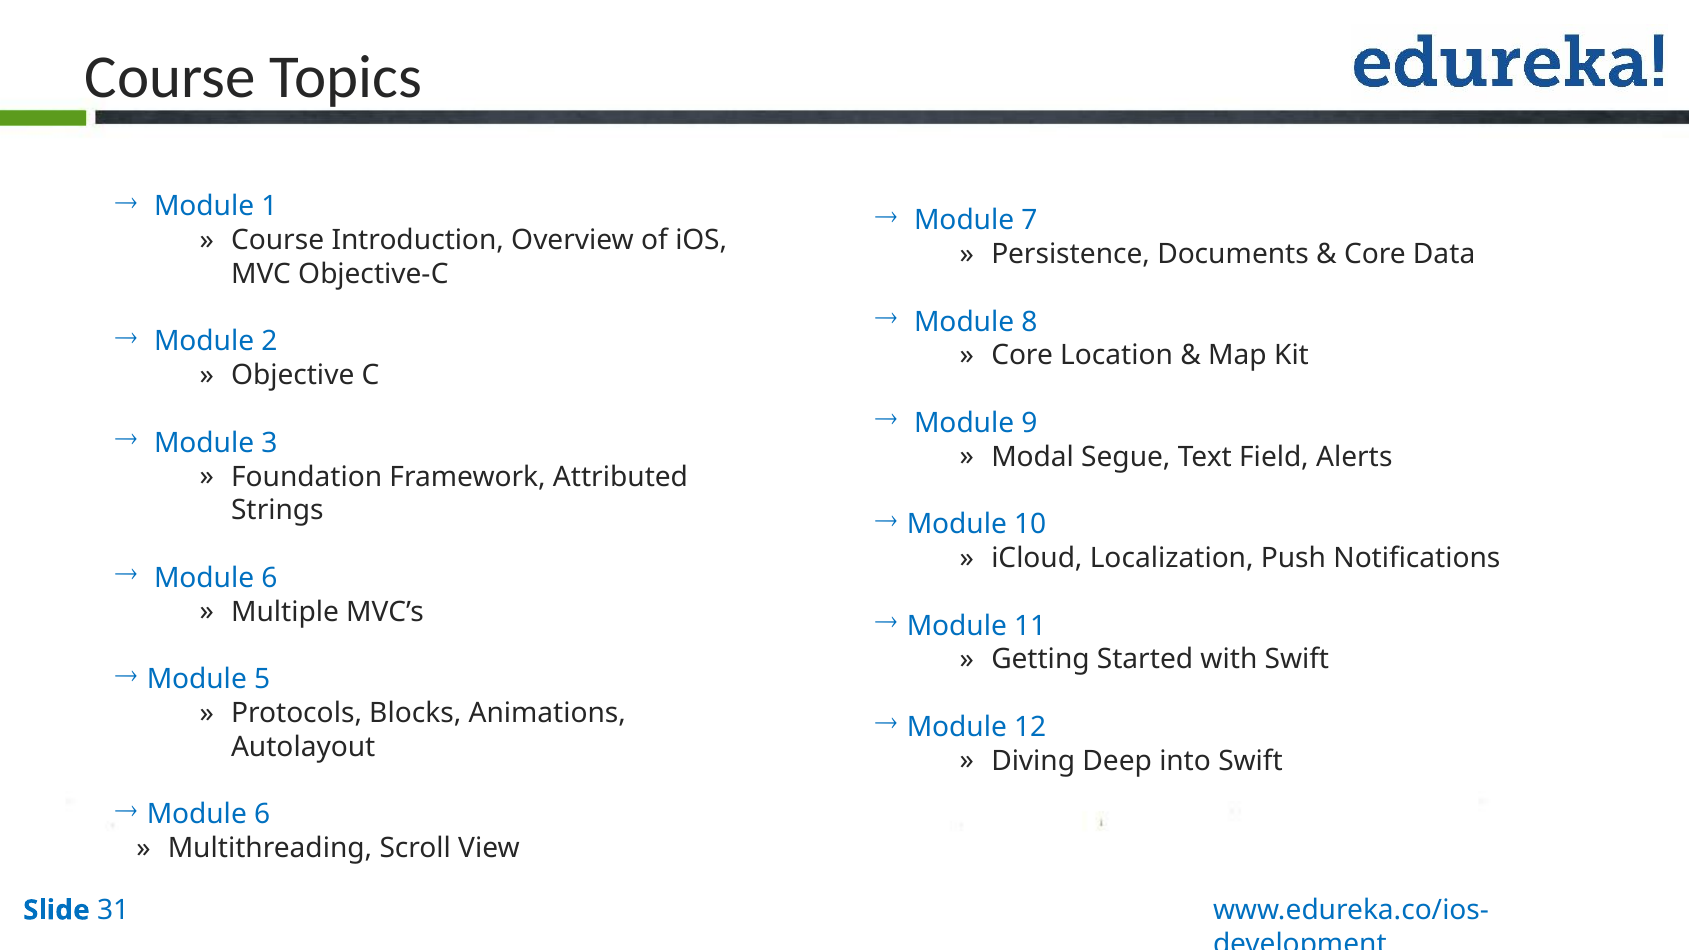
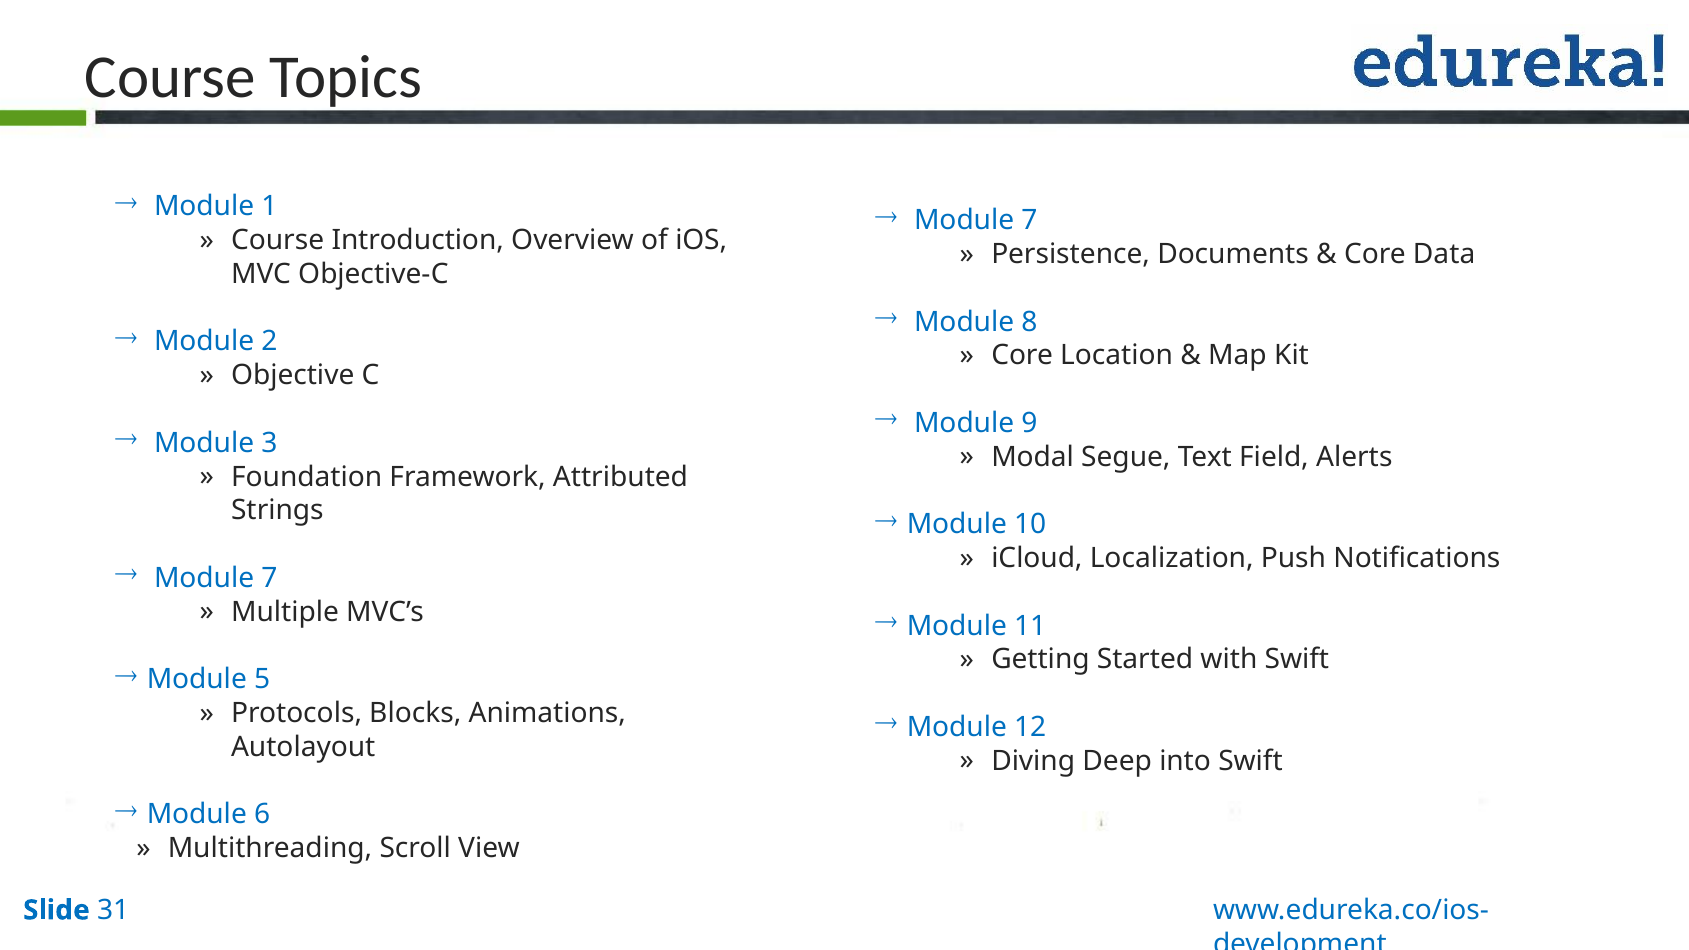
6: 6 -> 7 (269, 578)
